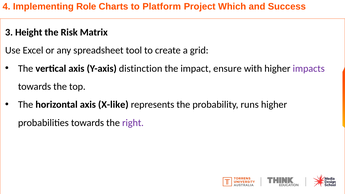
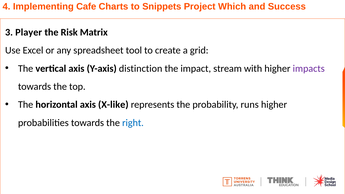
Role: Role -> Cafe (86, 7)
Platform: Platform -> Snippets (162, 7)
Height: Height -> Player (29, 32)
ensure: ensure -> stream (228, 68)
right colour: purple -> blue (133, 123)
